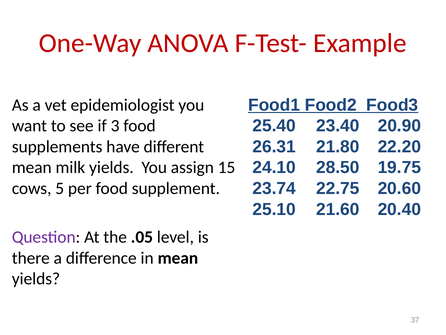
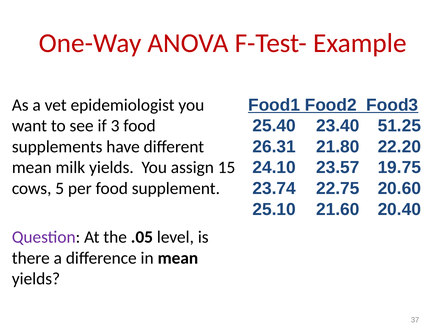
20.90: 20.90 -> 51.25 (399, 126)
28.50: 28.50 -> 23.57 (338, 167)
